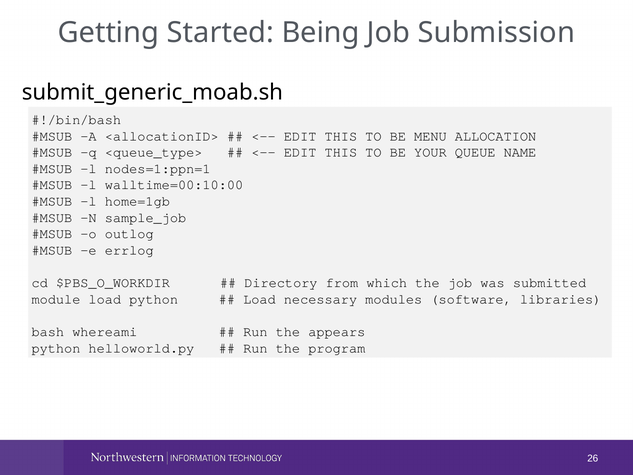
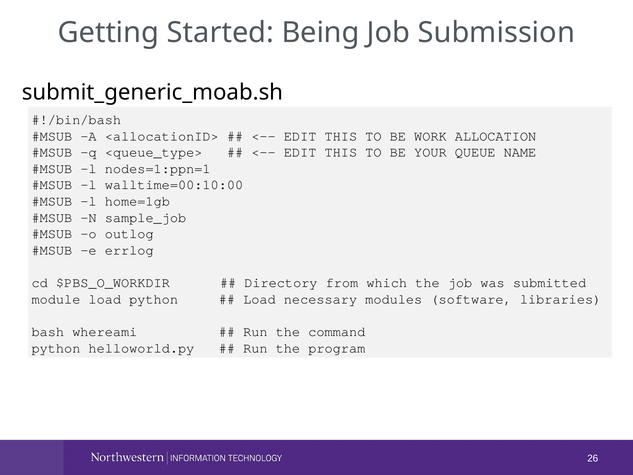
MENU: MENU -> WORK (430, 136)
appears: appears -> command (337, 332)
